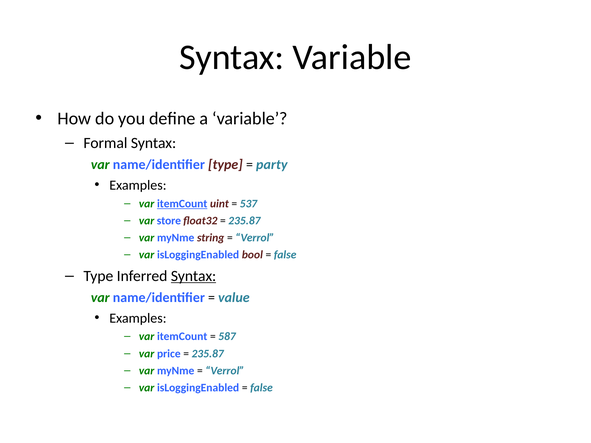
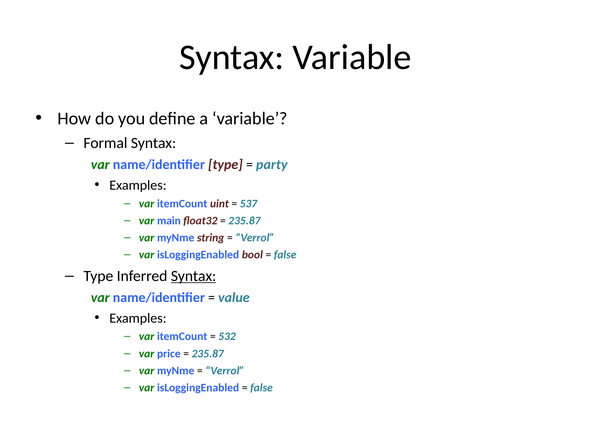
itemCount underline: present -> none (182, 204)
store: store -> main (169, 221)
587: 587 -> 532 (227, 337)
